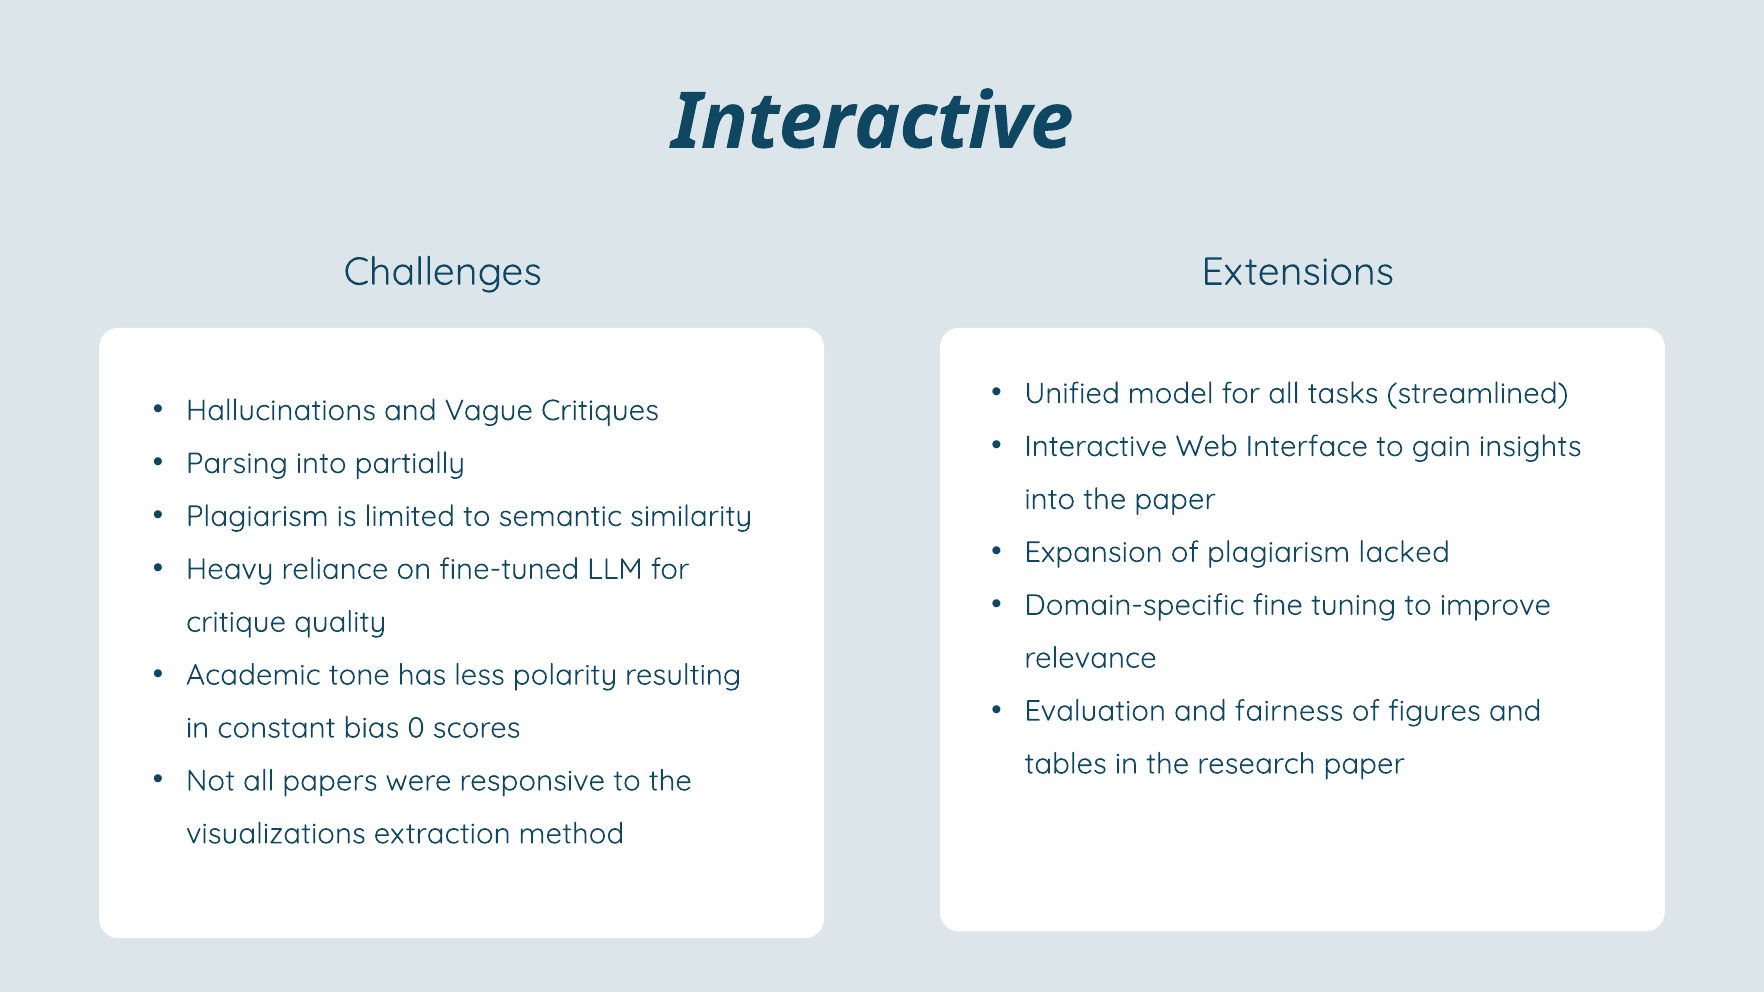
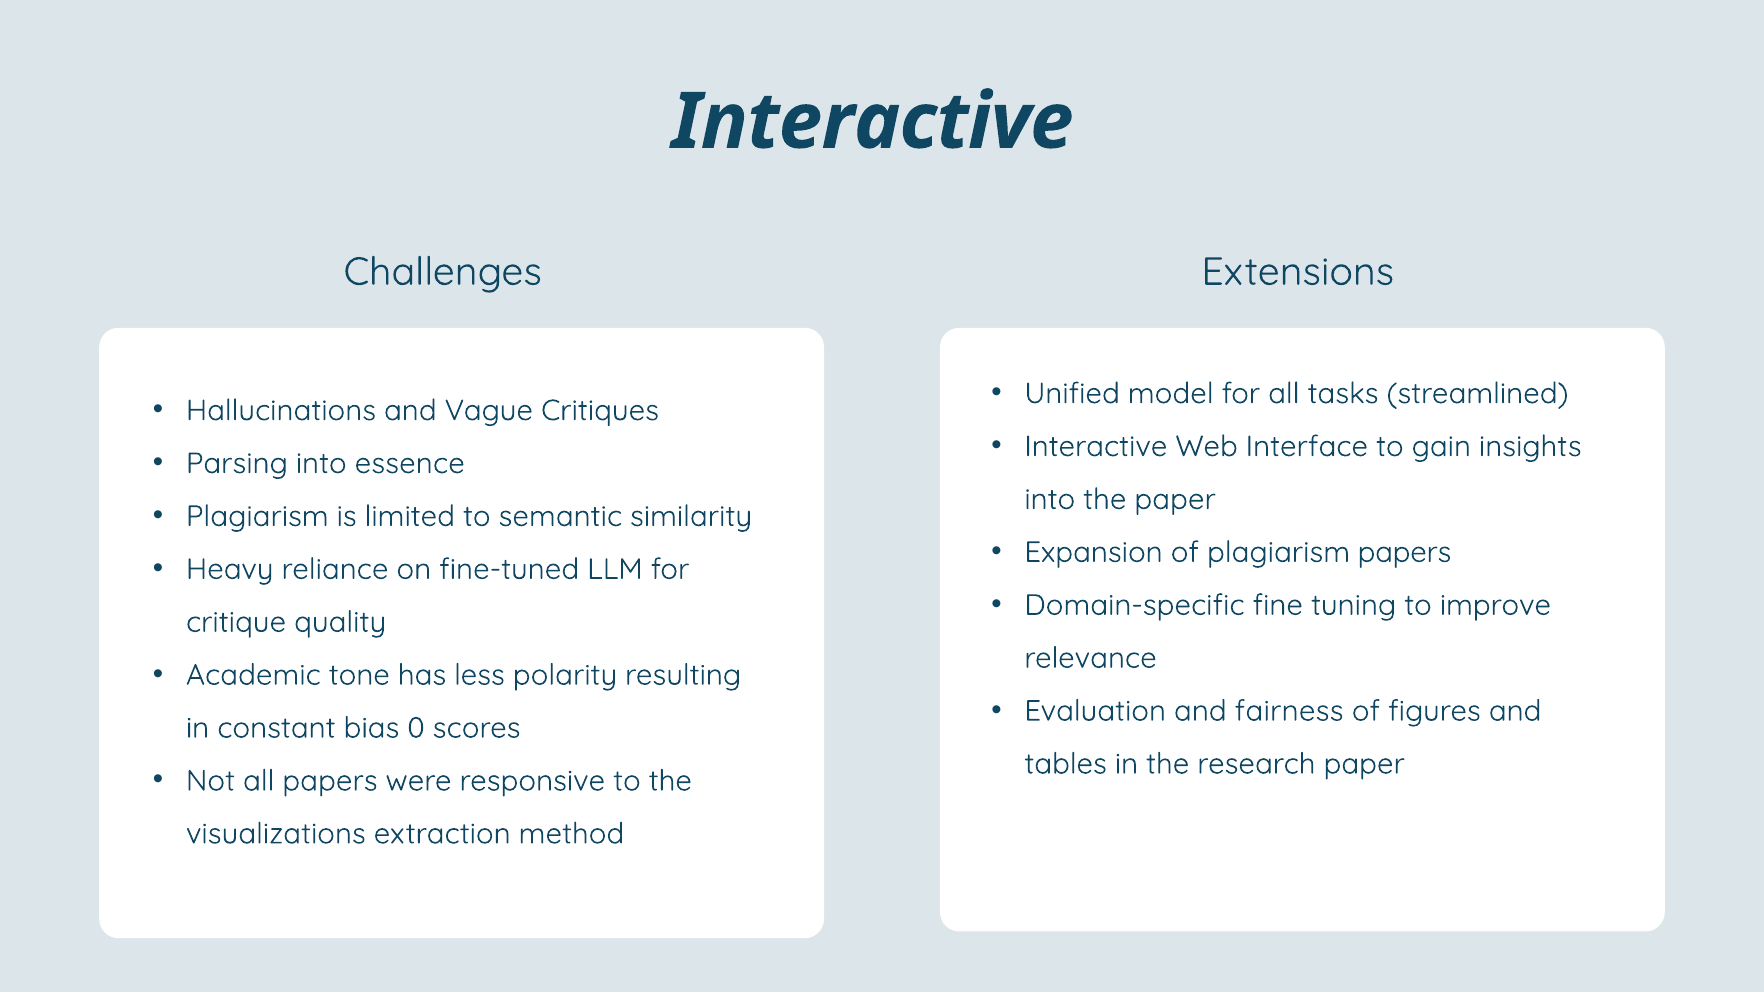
partially: partially -> essence (410, 464)
plagiarism lacked: lacked -> papers (1404, 552)
